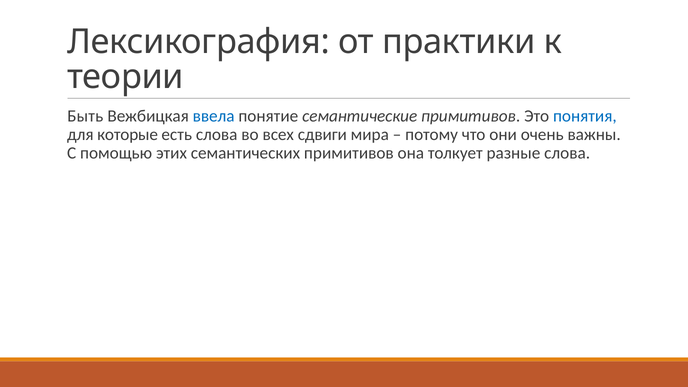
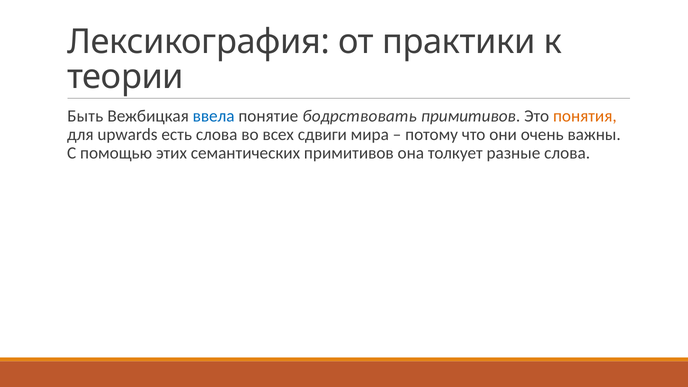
семантические: семантические -> бодрствовать (360, 116)
понятия colour: blue -> orange (585, 116)
которые: которые -> upwards (128, 134)
